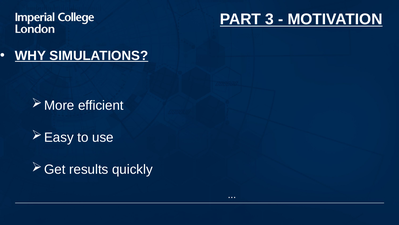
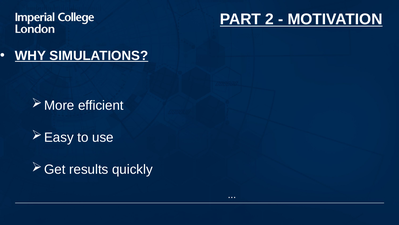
3: 3 -> 2 (270, 19)
